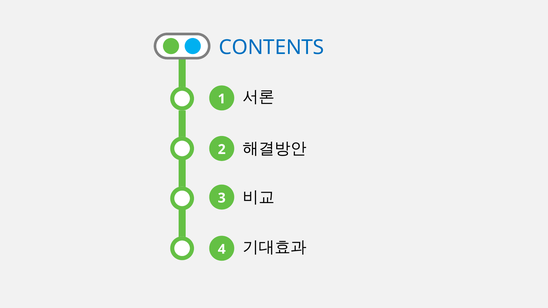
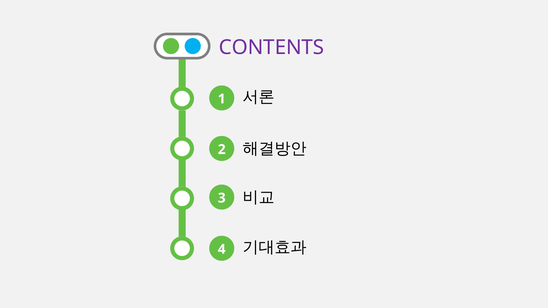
CONTENTS colour: blue -> purple (272, 47)
